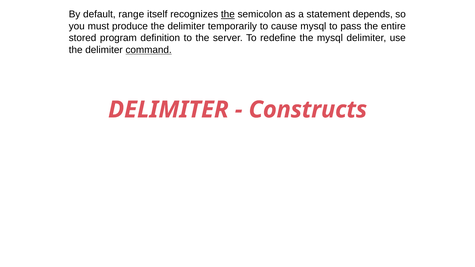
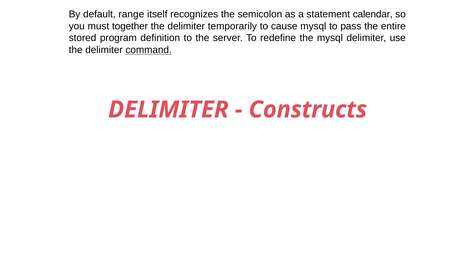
the underline: present -> none (228, 14)
depends: depends -> calendar (373, 14)
produce: produce -> together (130, 26)
